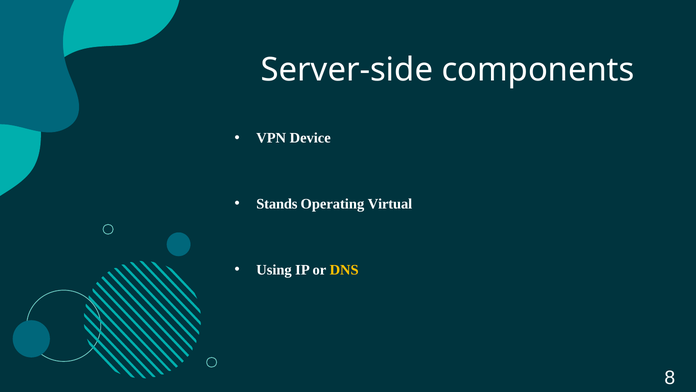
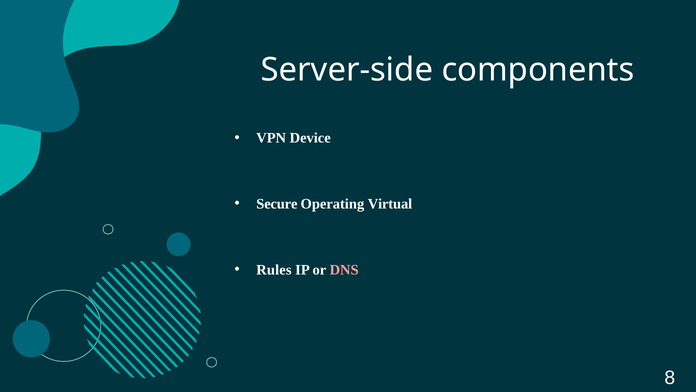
Stands: Stands -> Secure (277, 204)
Using: Using -> Rules (274, 269)
DNS colour: yellow -> pink (344, 269)
